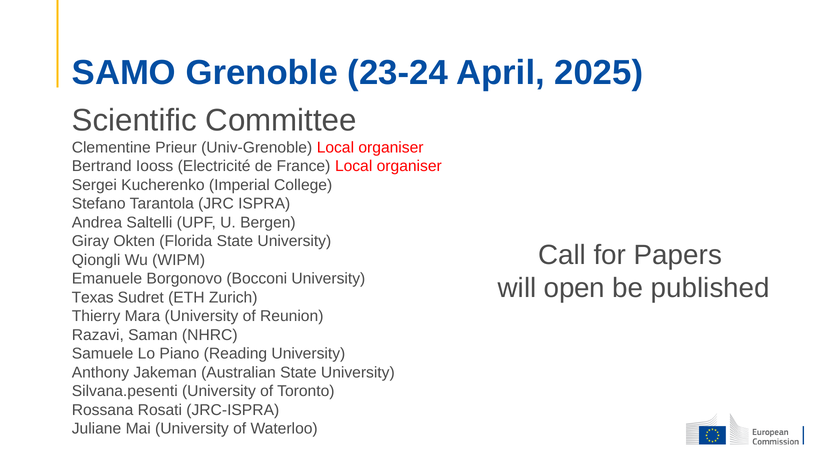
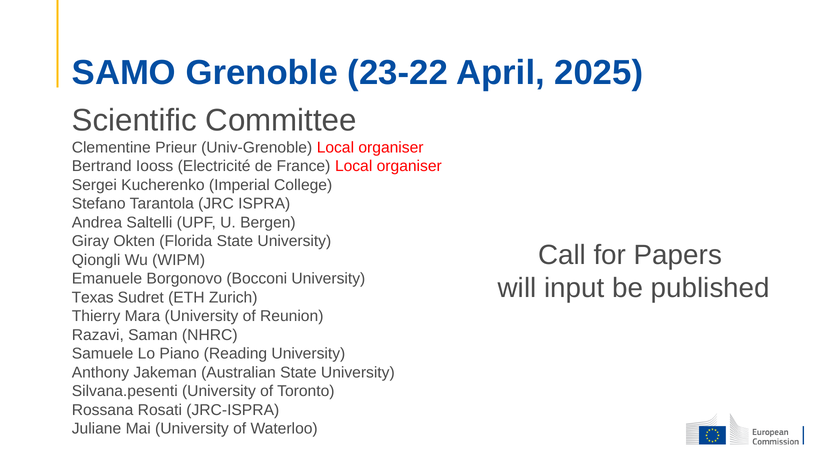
23-24: 23-24 -> 23-22 (398, 73)
open: open -> input (574, 288)
